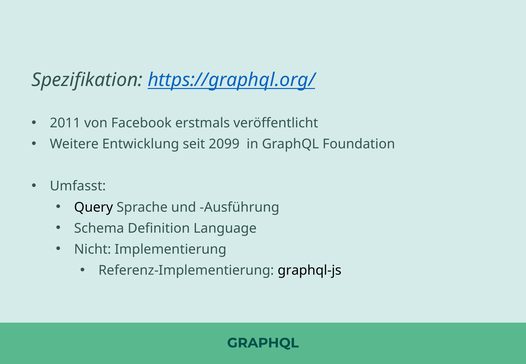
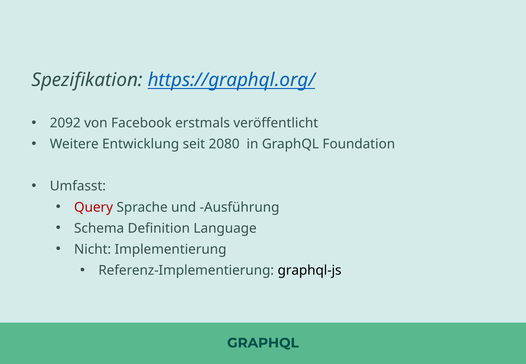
2011: 2011 -> 2092 (65, 123)
2099: 2099 -> 2080 (224, 144)
Query colour: black -> red (94, 207)
